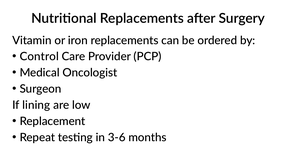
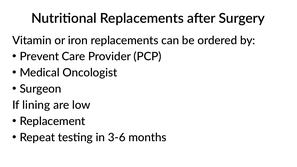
Control: Control -> Prevent (39, 57)
